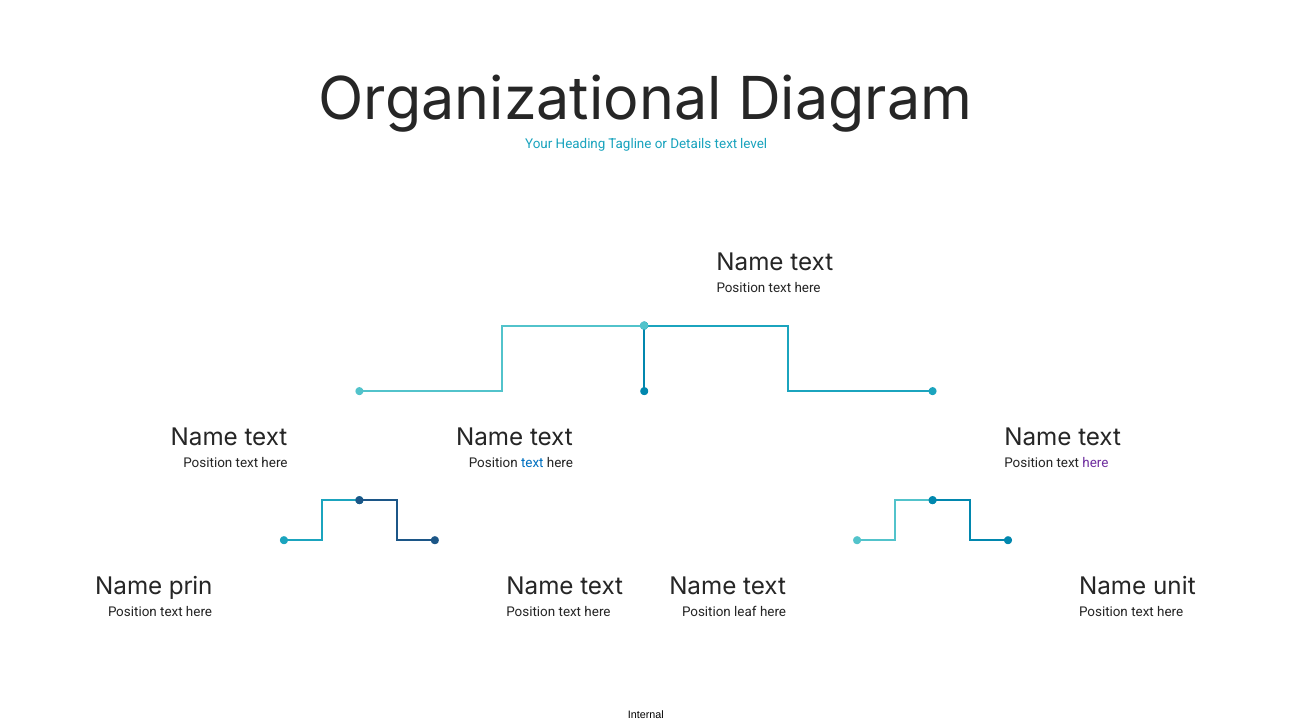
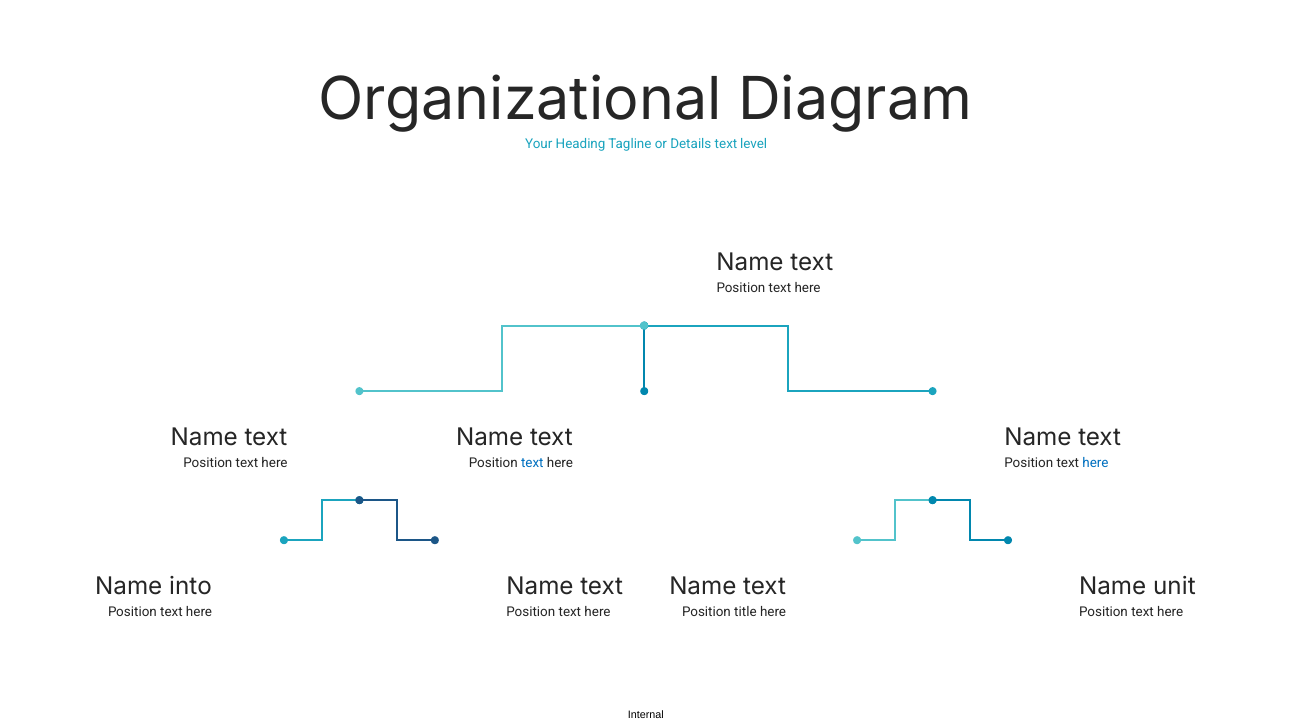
here colour: purple -> blue (1095, 463)
prin: prin -> into (191, 586)
leaf: leaf -> title (745, 612)
